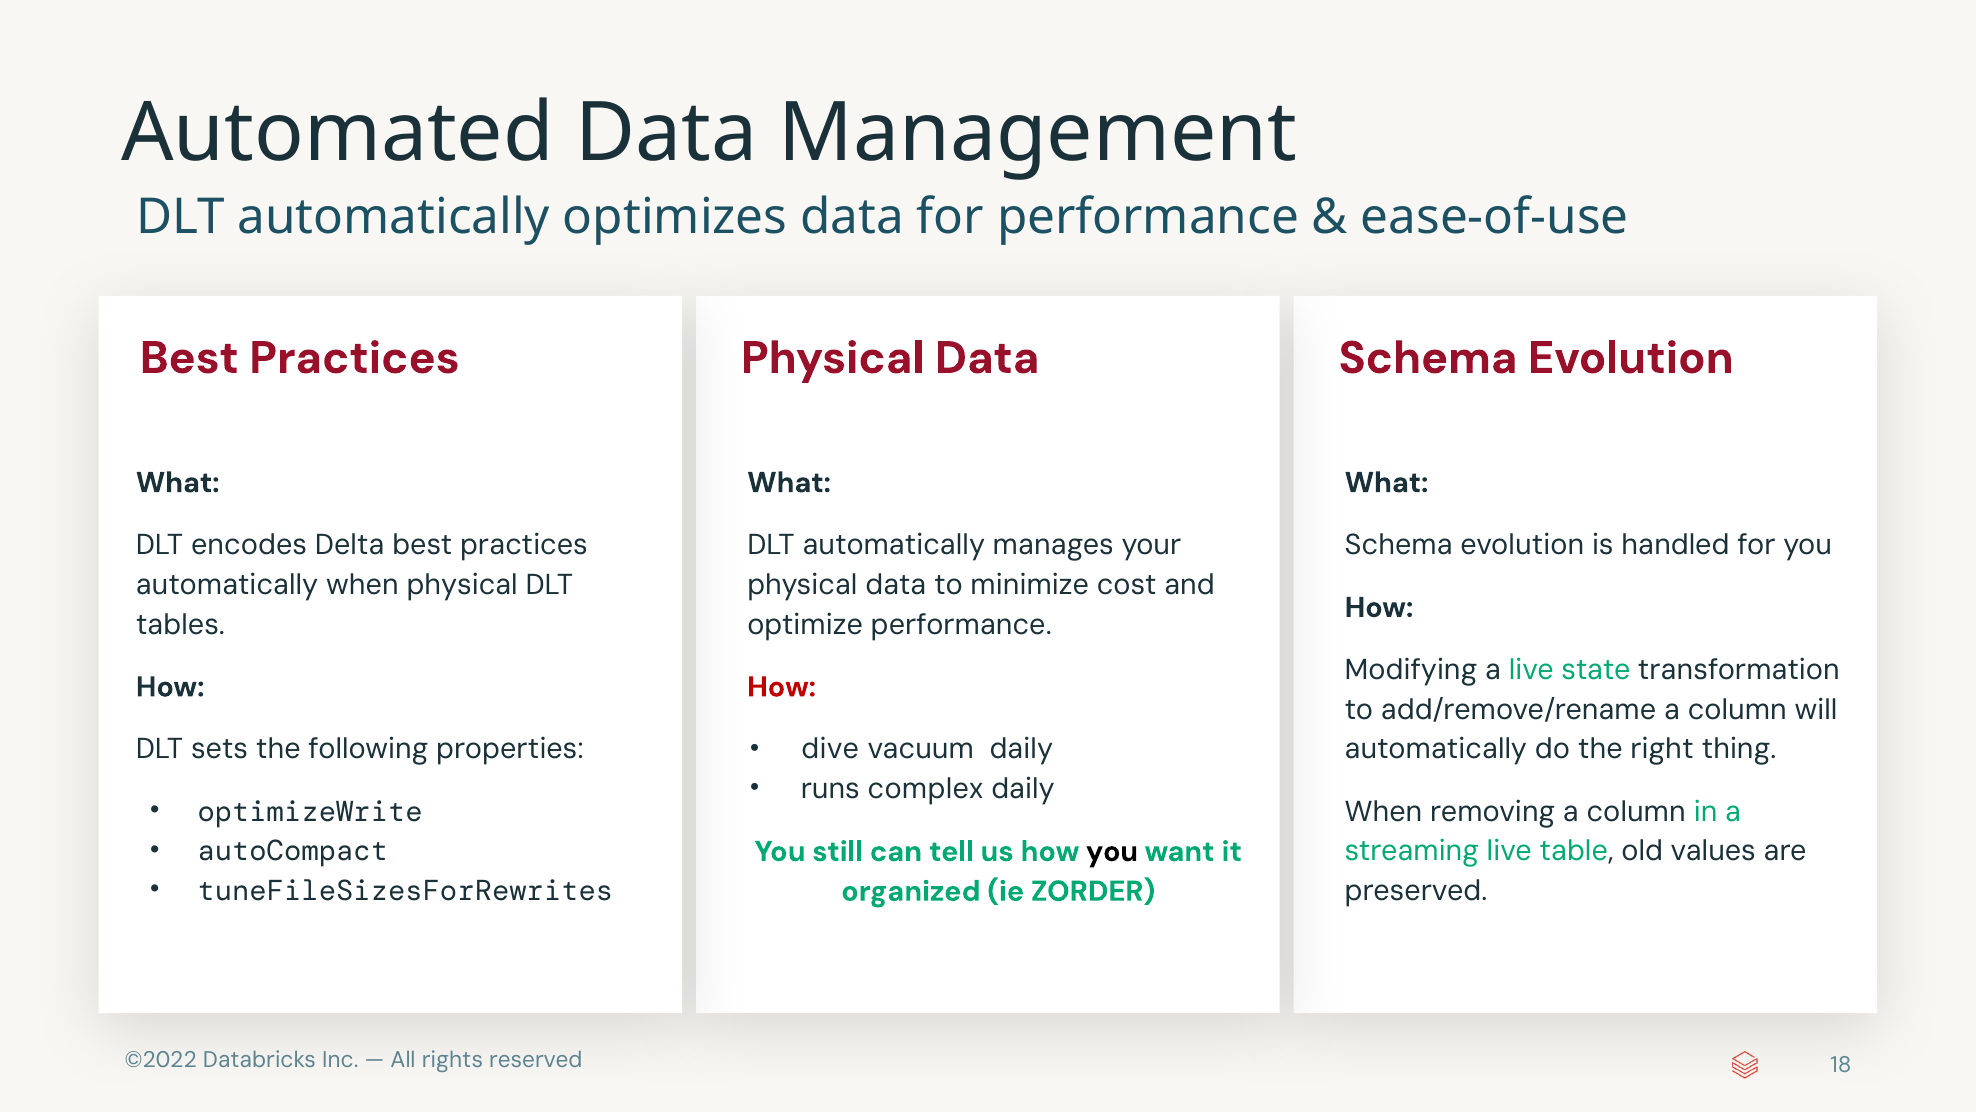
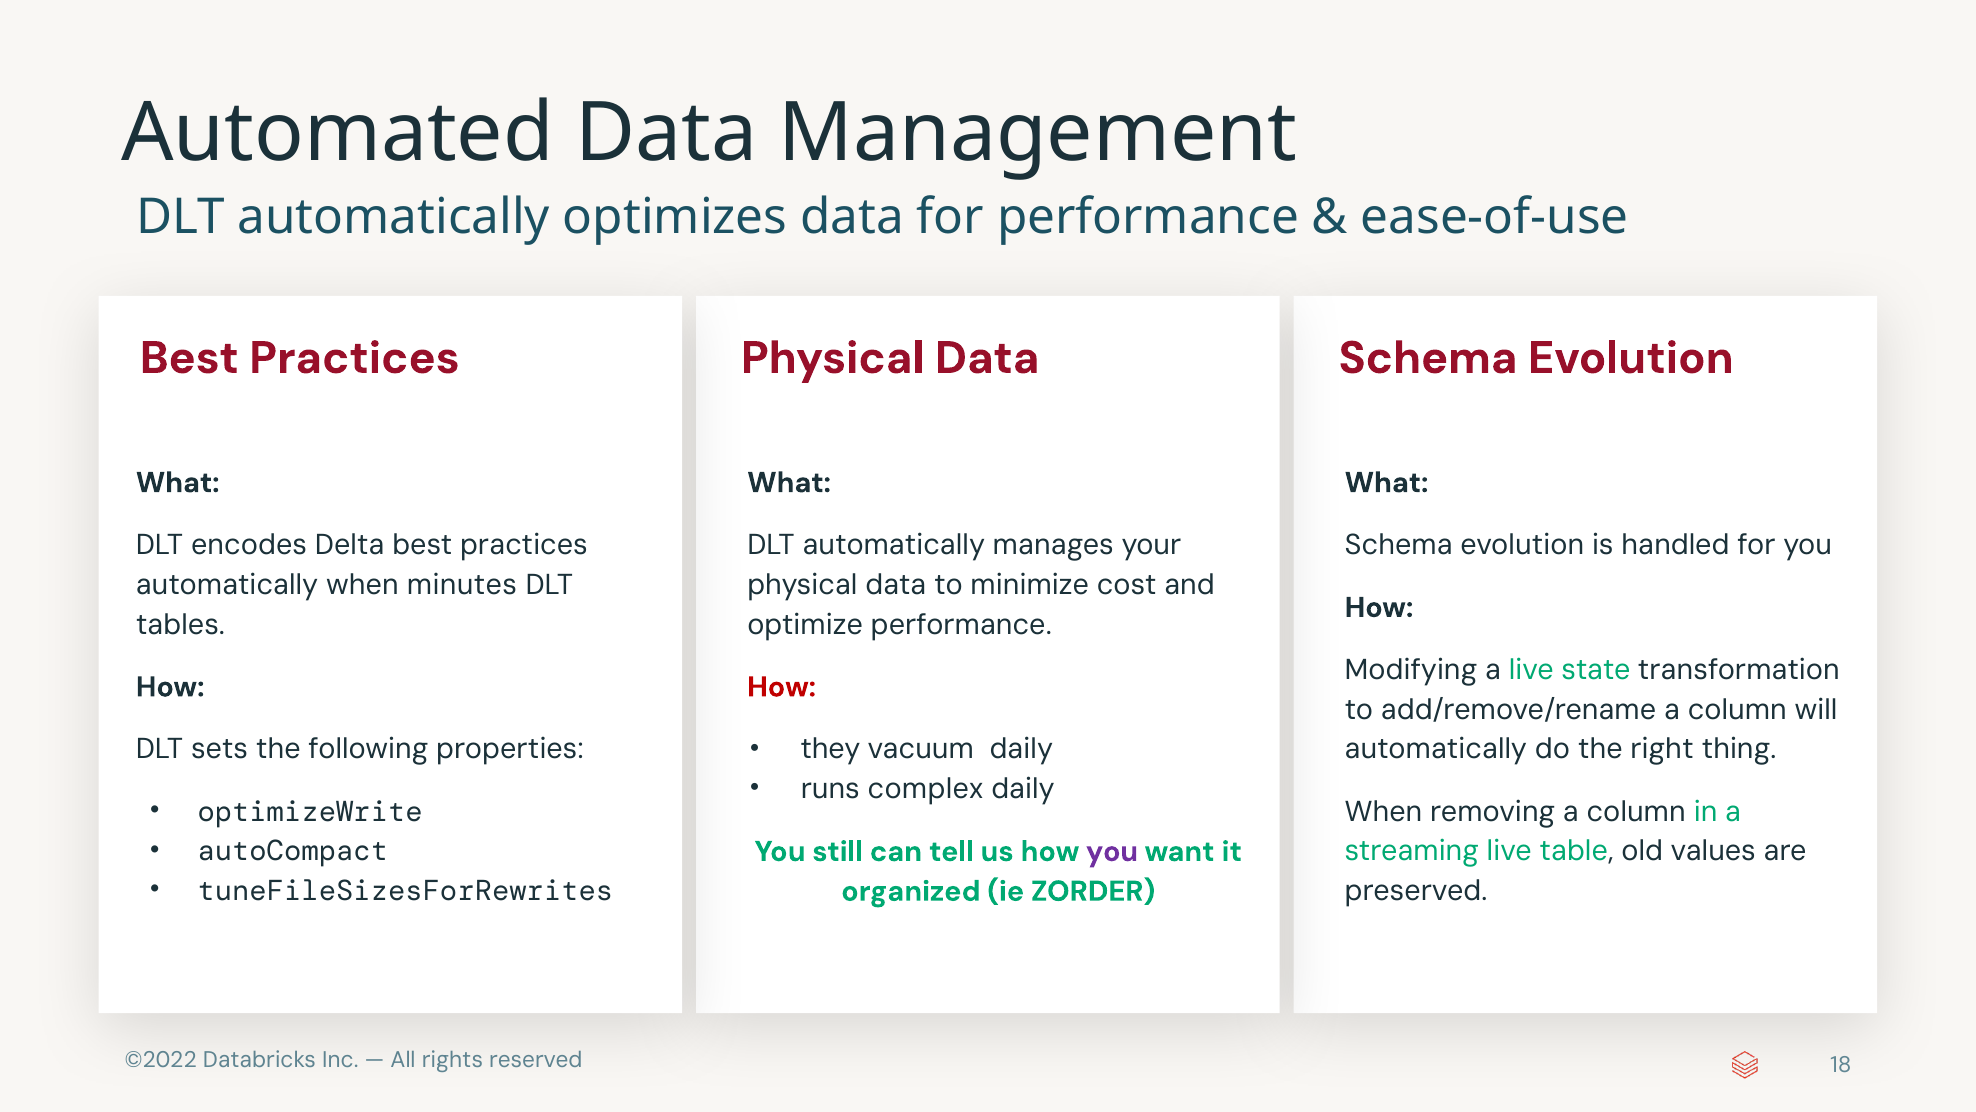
when physical: physical -> minutes (462, 585)
dive: dive -> they (830, 749)
you colour: black -> purple (1112, 851)
